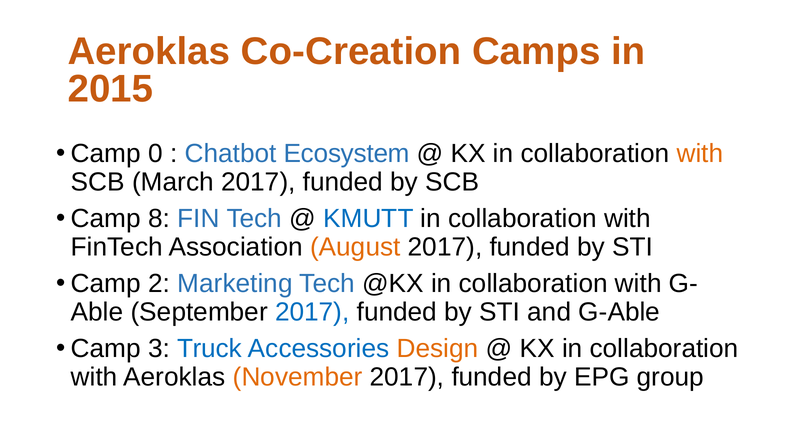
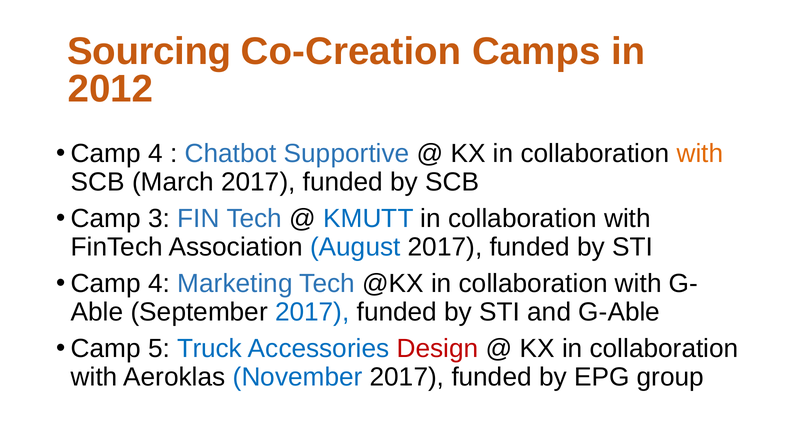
Aeroklas: Aeroklas -> Sourcing (149, 51)
2015: 2015 -> 2012 (110, 89)
0: 0 -> 4 (155, 154)
Ecosystem: Ecosystem -> Supportive (347, 154)
8: 8 -> 3 (159, 218)
August colour: orange -> blue (355, 247)
2: 2 -> 4 (159, 283)
3: 3 -> 5 (159, 348)
Design colour: orange -> red (437, 348)
November colour: orange -> blue (298, 377)
